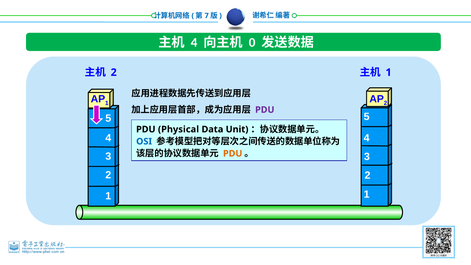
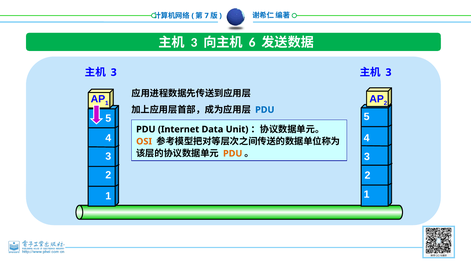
4: 4 -> 3 (194, 43)
0: 0 -> 6 (252, 43)
2: 2 -> 3 (114, 72)
1: 1 -> 3 (389, 72)
PDU colour: purple -> blue (265, 110)
Physical: Physical -> Internet (179, 129)
OSI colour: blue -> orange (144, 141)
